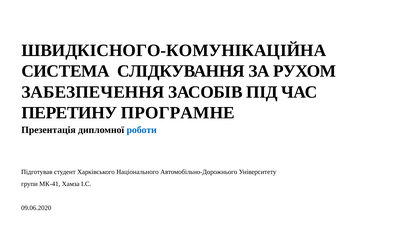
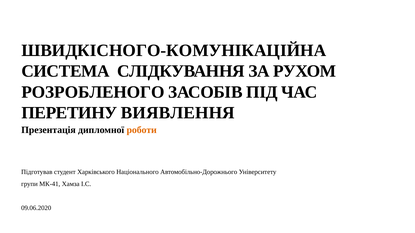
ЗАБЕЗПЕЧЕННЯ: ЗАБЕЗПЕЧЕННЯ -> РОЗРОБЛЕНОГО (93, 92)
ПРОГРАМНЕ: ПРОГРАМНЕ -> ВИЯВЛЕННЯ (178, 113)
роботи colour: blue -> orange (142, 130)
